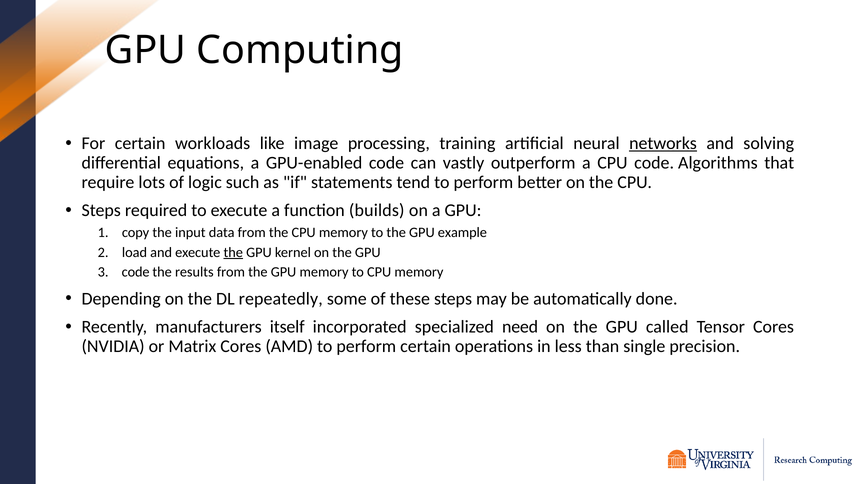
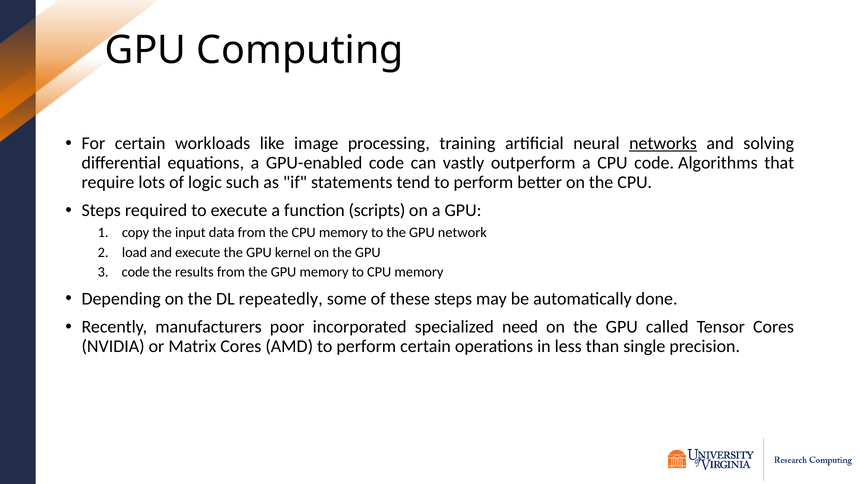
builds: builds -> scripts (377, 210)
example: example -> network (462, 232)
the underline: present -> none (233, 252)
itself: itself -> poor (287, 327)
